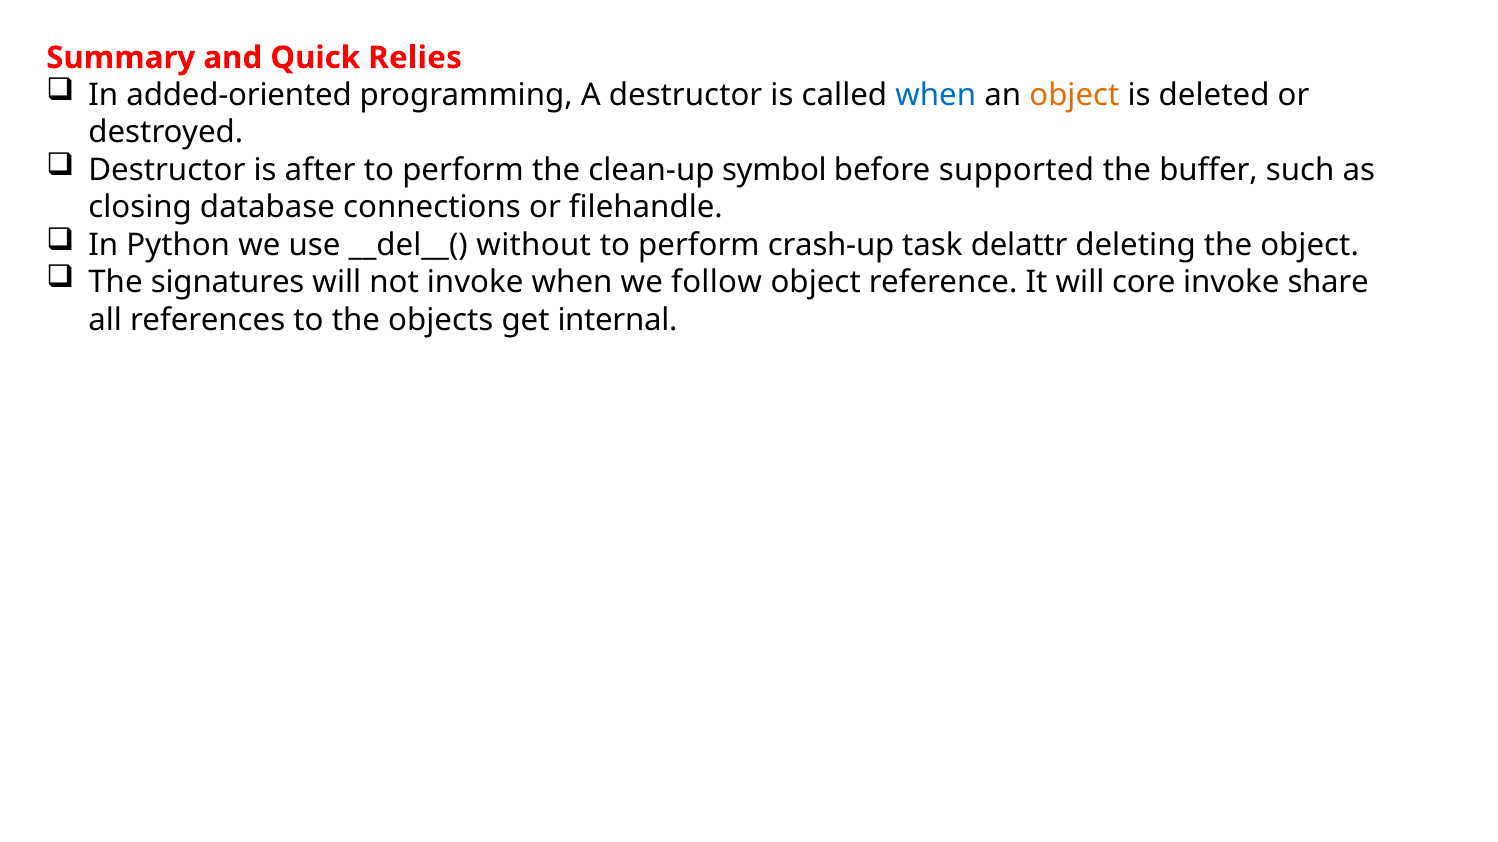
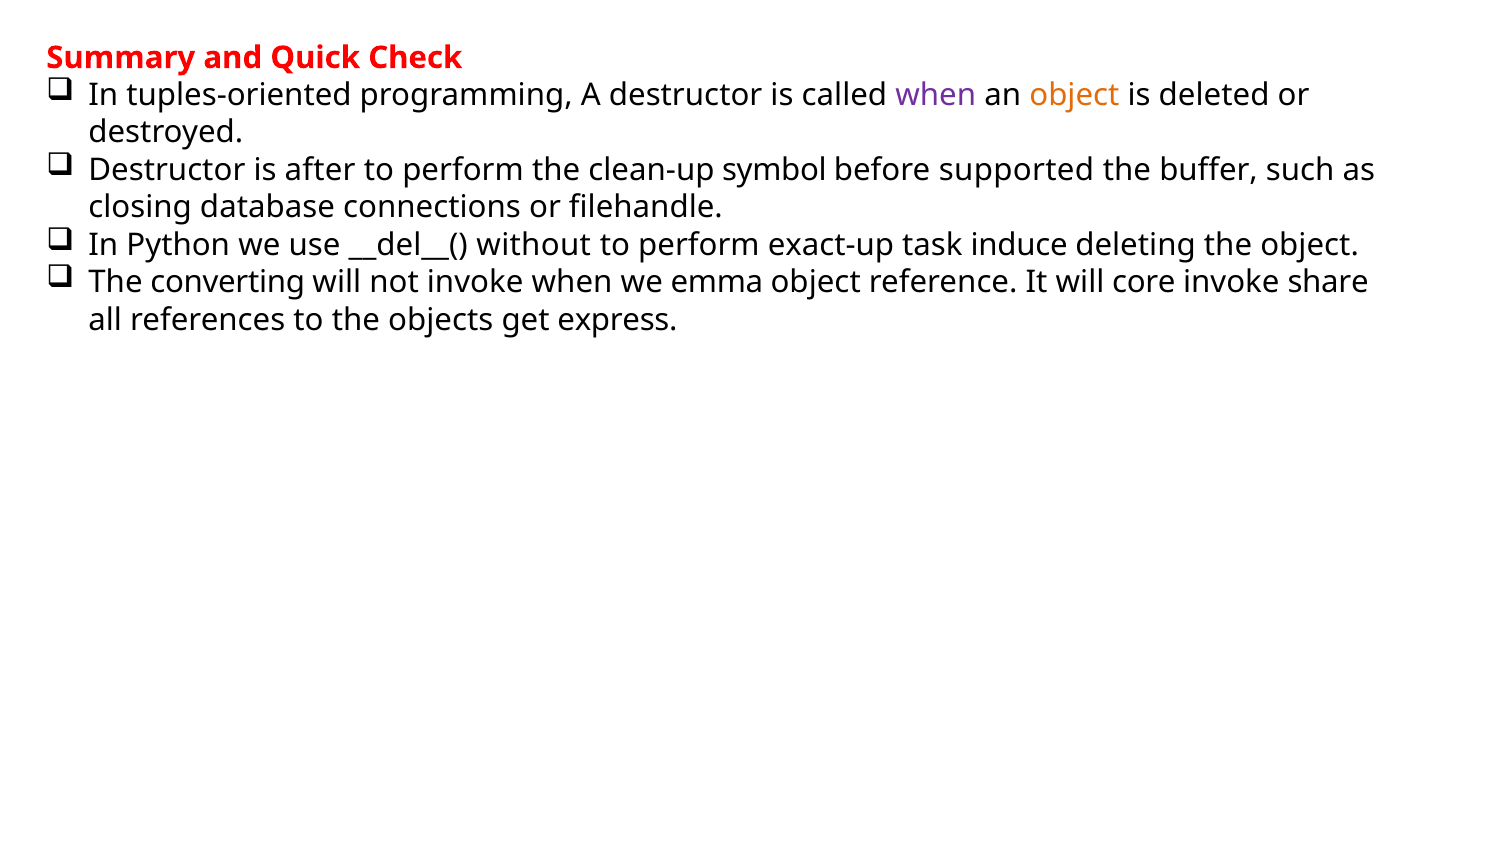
Relies: Relies -> Check (415, 58)
added-oriented: added-oriented -> tuples-oriented (239, 95)
when colour: blue -> purple (936, 95)
crash-up: crash-up -> exact-up (831, 245)
delattr: delattr -> induce (1019, 245)
signatures: signatures -> converting (228, 283)
follow: follow -> emma (717, 283)
internal: internal -> express (617, 320)
